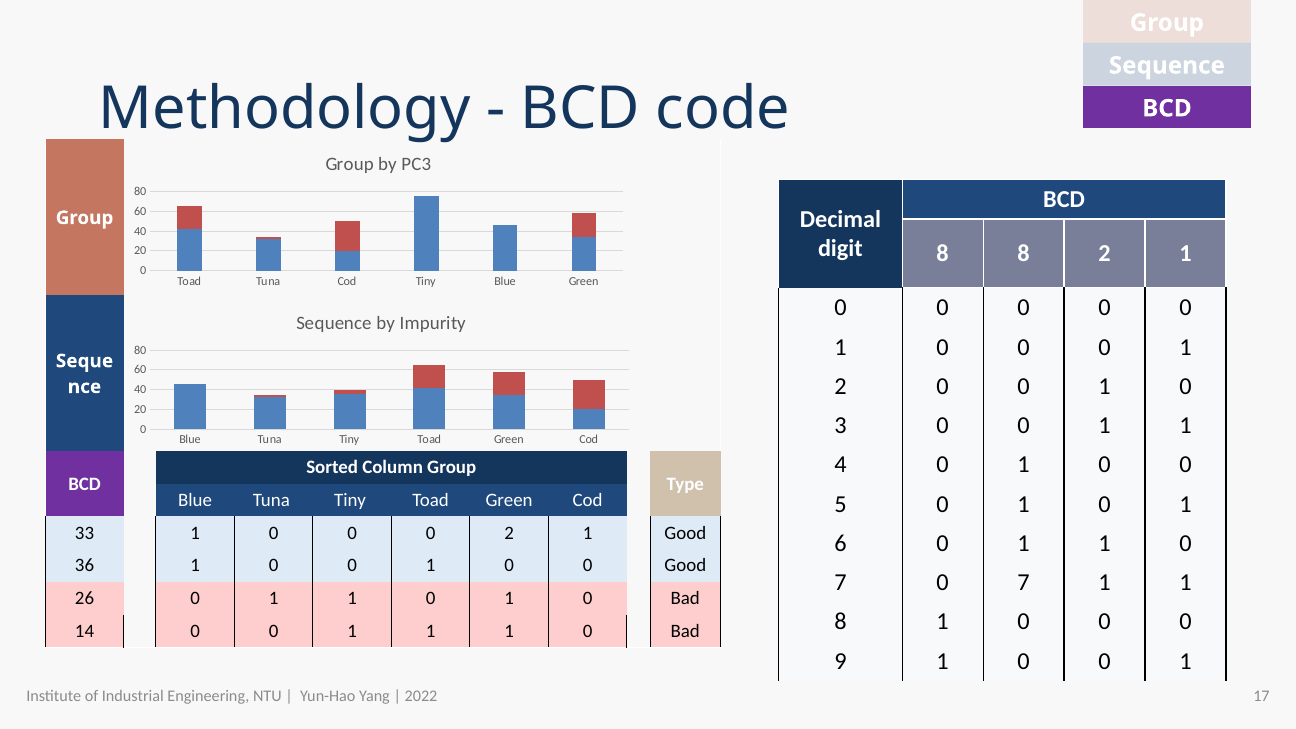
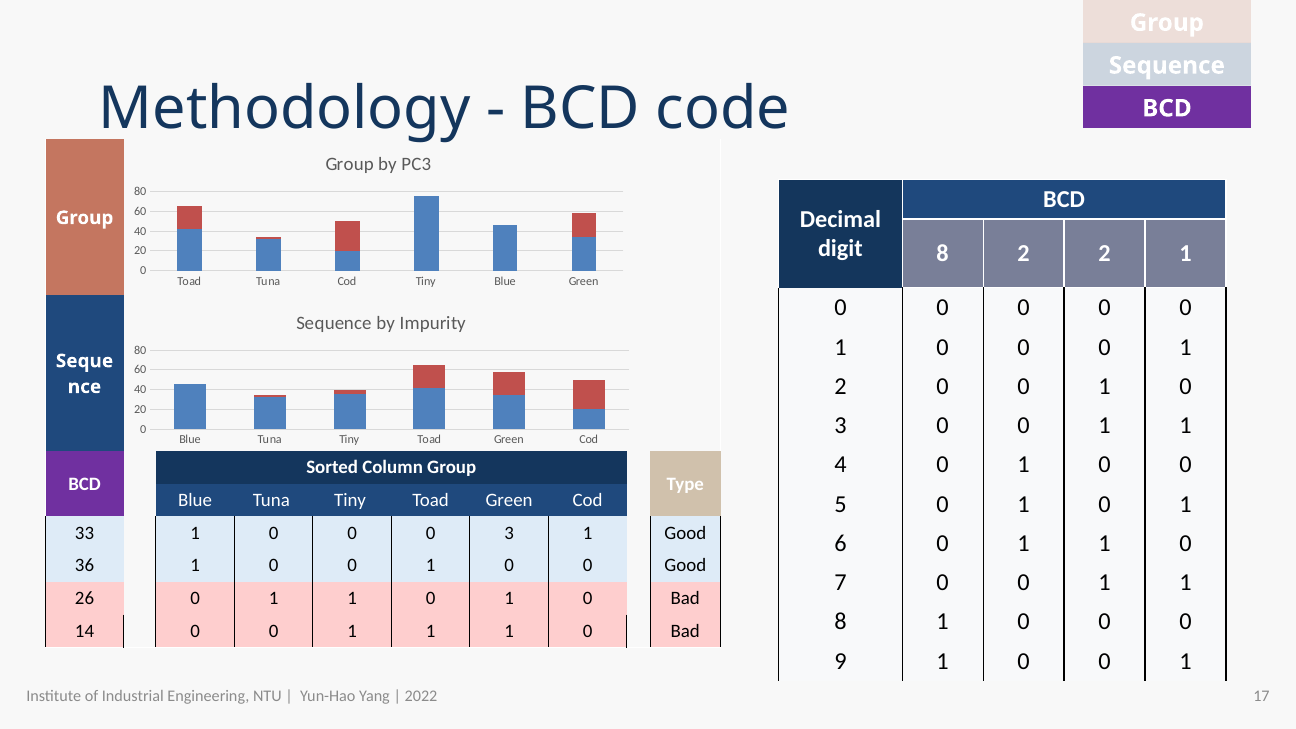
8 8: 8 -> 2 (1024, 254)
0 0 2: 2 -> 3 (509, 533)
7 0 7: 7 -> 0 (1024, 583)
